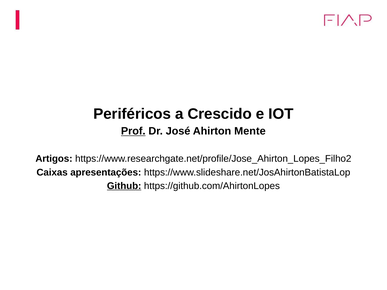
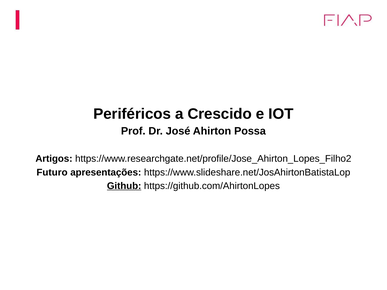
Prof underline: present -> none (133, 131)
Mente: Mente -> Possa (250, 131)
Caixas: Caixas -> Futuro (52, 172)
